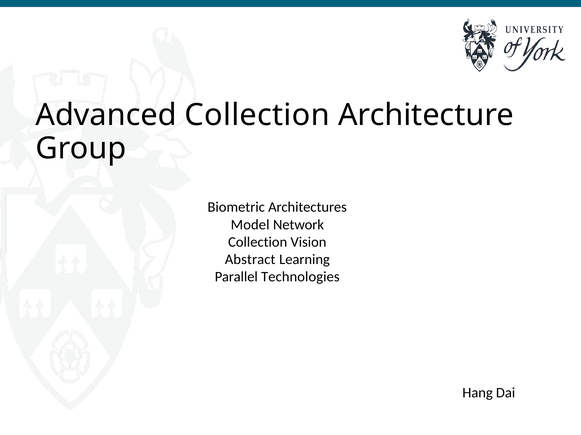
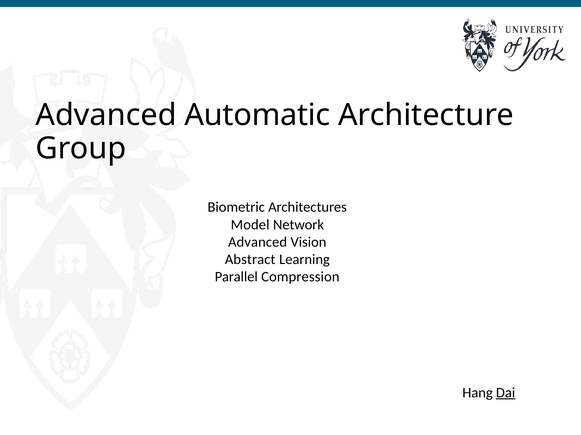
Advanced Collection: Collection -> Automatic (257, 115)
Collection: Collection -> Advanced (258, 242)
Technologies: Technologies -> Compression (300, 277)
Dai underline: none -> present (506, 393)
